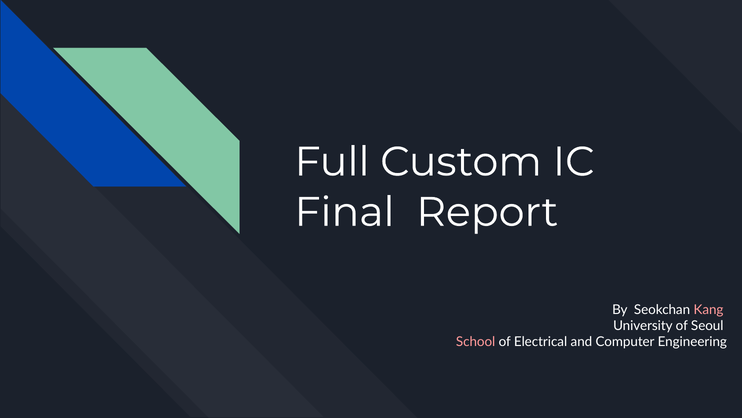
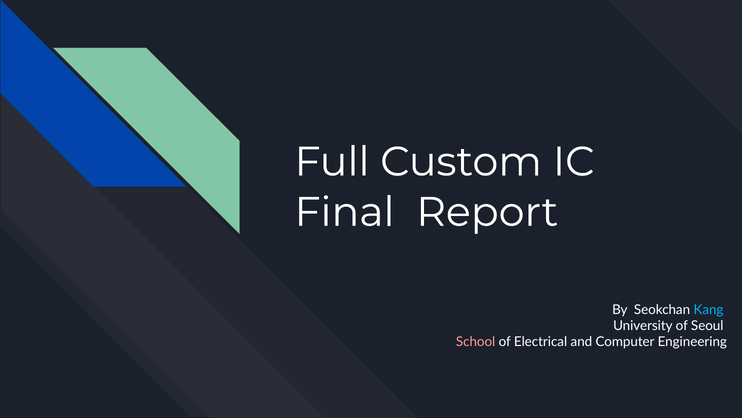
Kang colour: pink -> light blue (708, 309)
